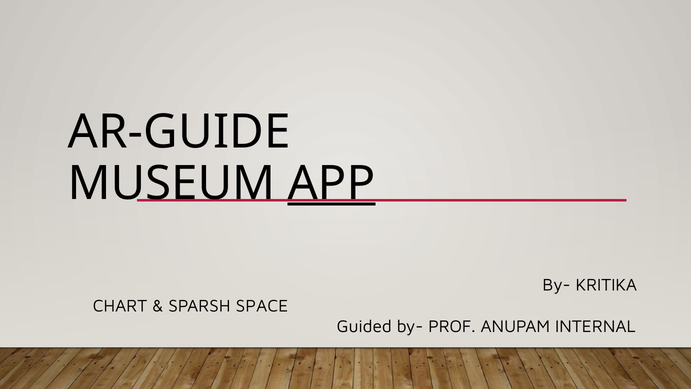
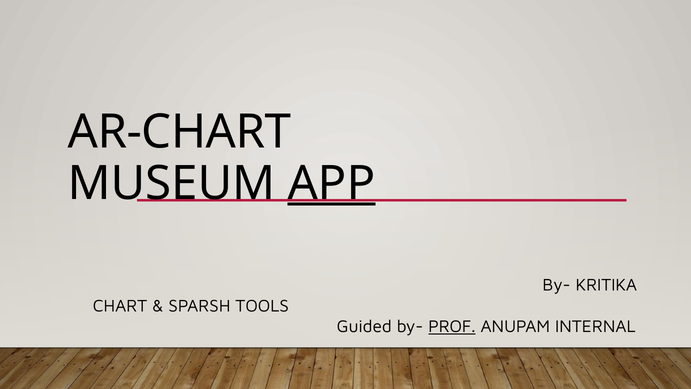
AR-GUIDE: AR-GUIDE -> AR-CHART (179, 132)
SPACE: SPACE -> TOOLS (262, 306)
PROF underline: none -> present (452, 327)
